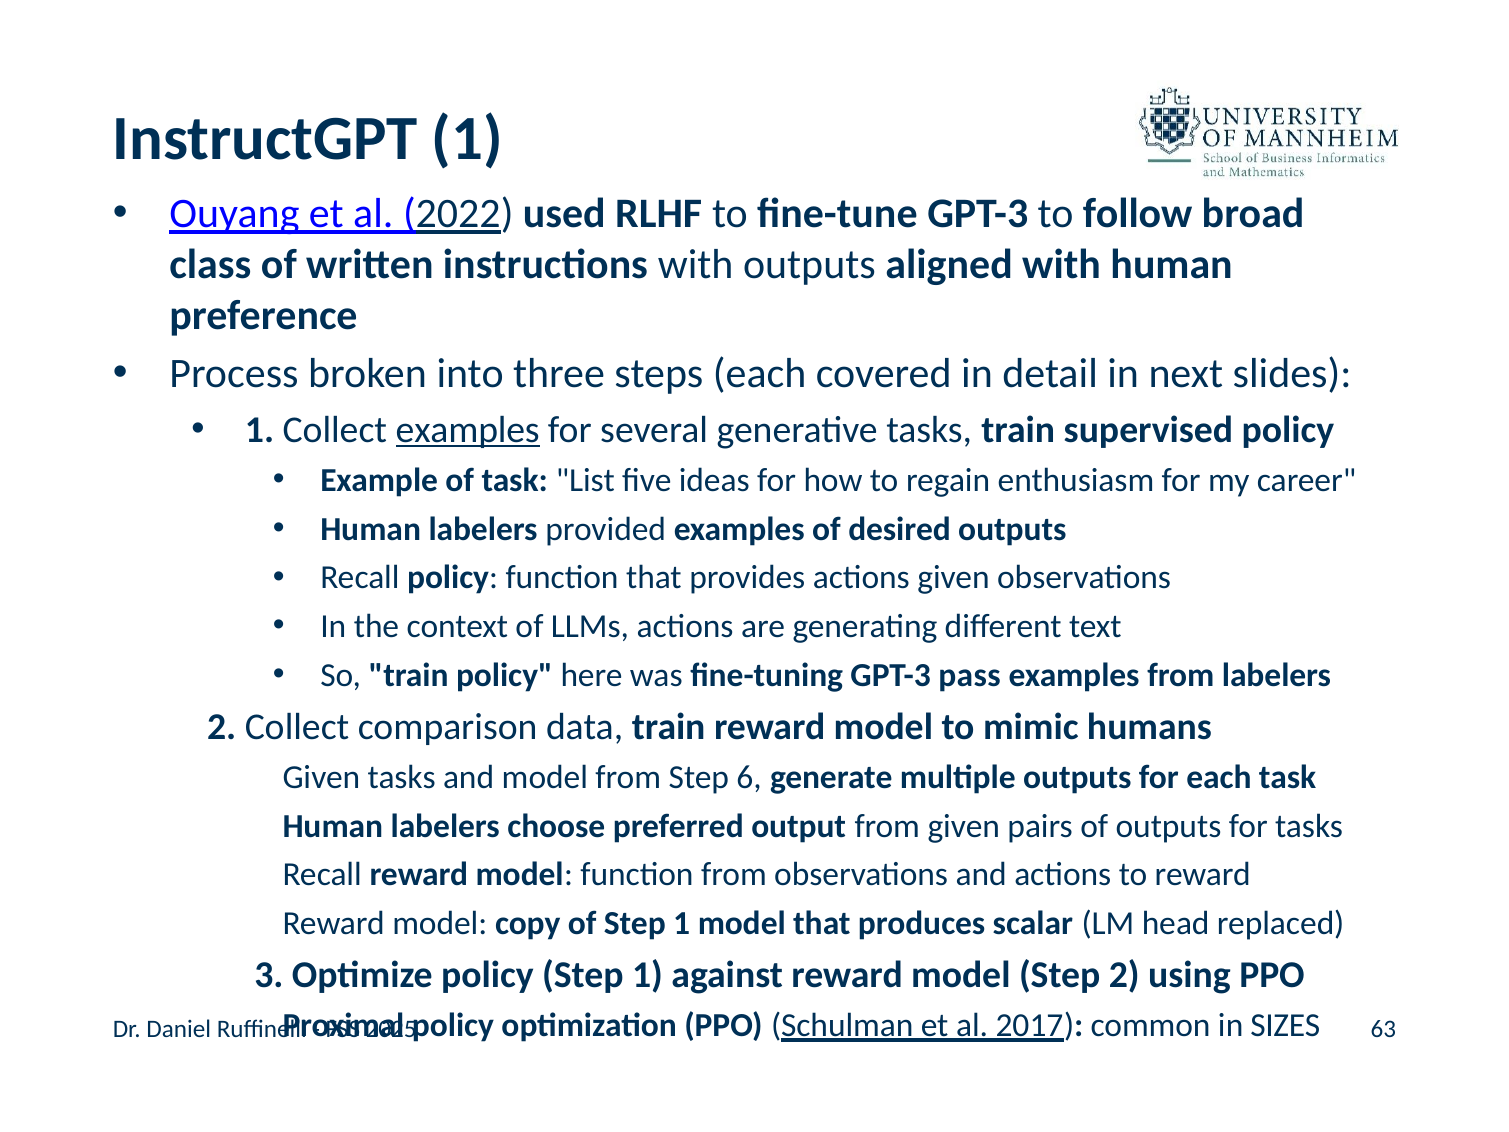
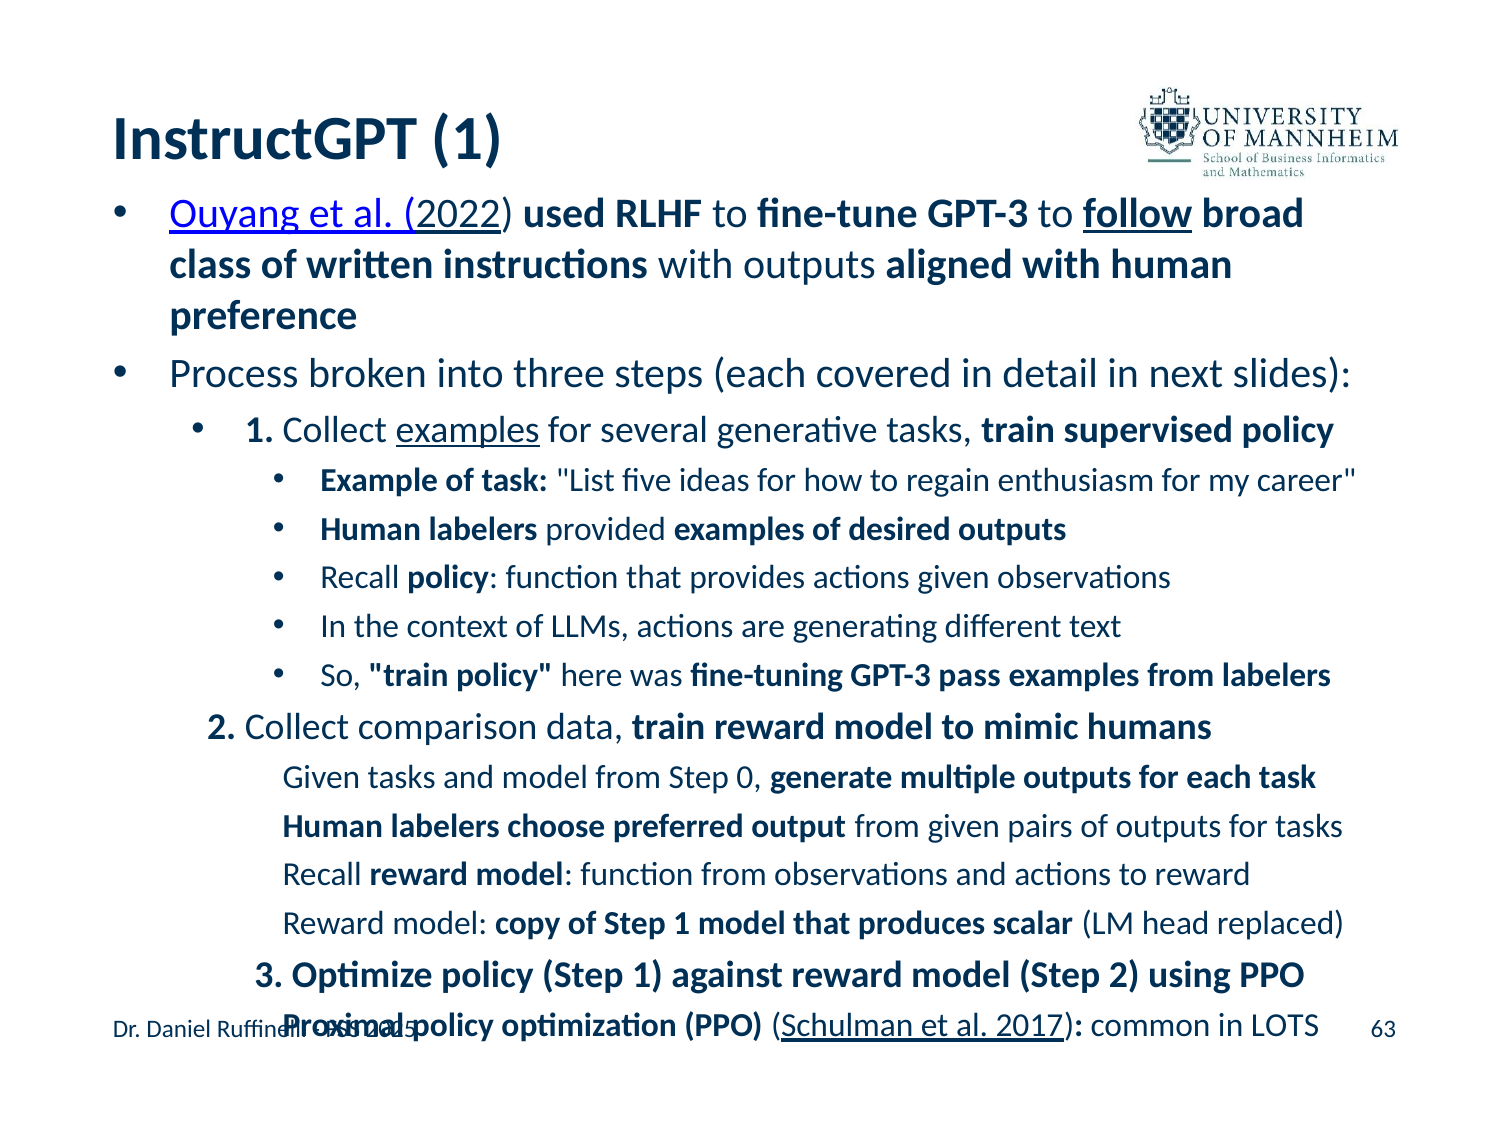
follow underline: none -> present (1138, 214)
6: 6 -> 0 (749, 777)
SIZES: SIZES -> LOTS (1285, 1025)
